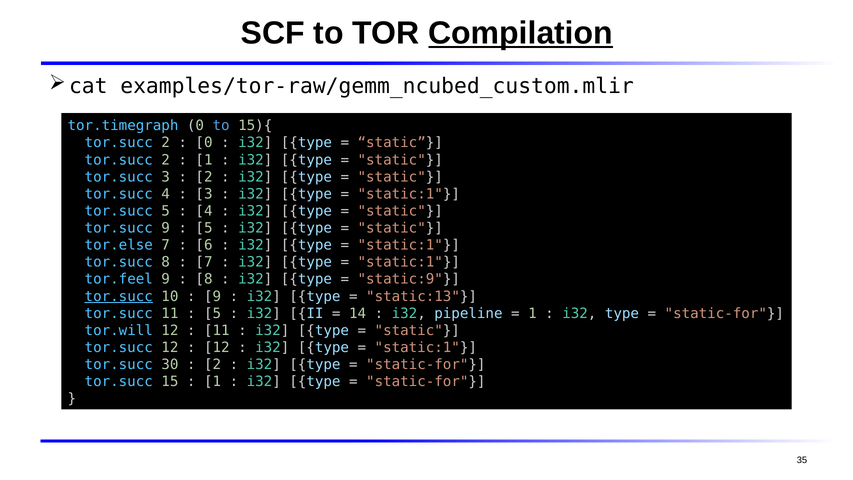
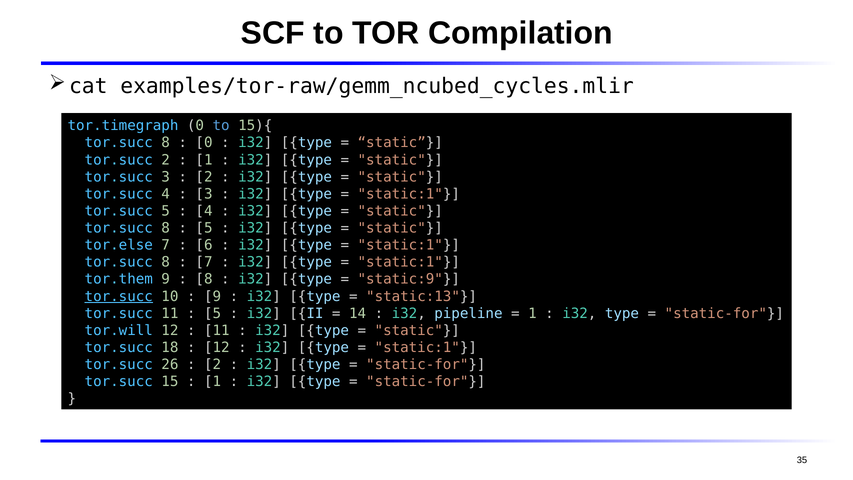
Compilation underline: present -> none (521, 33)
examples/tor-raw/gemm_ncubed_custom.mlir: examples/tor-raw/gemm_ncubed_custom.mlir -> examples/tor-raw/gemm_ncubed_cycles.mlir (377, 86)
2: 2 -> 8 (166, 143)
9: 9 -> 8 (166, 228)
tor.feel: tor.feel -> tor.them (119, 279)
tor.succ 12: 12 -> 18 (170, 347)
30: 30 -> 26 (170, 364)
